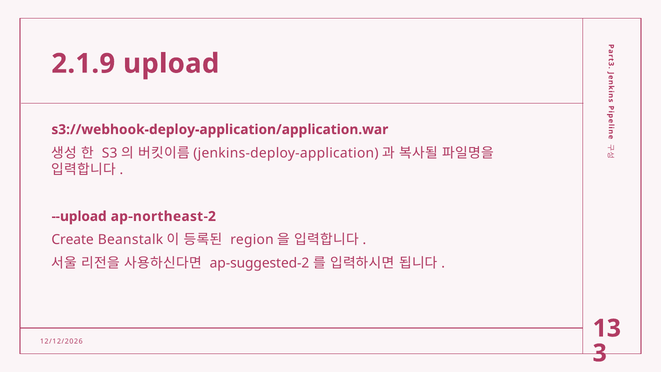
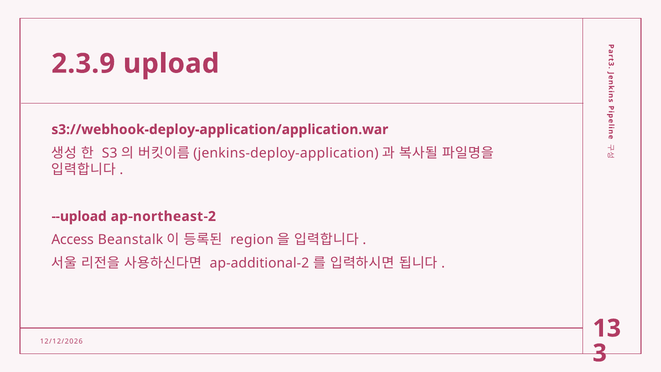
2.1.9: 2.1.9 -> 2.3.9 (83, 64)
Create: Create -> Access (73, 240)
ap-suggested-2: ap-suggested-2 -> ap-additional-2 (259, 263)
